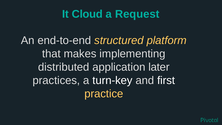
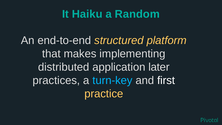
Cloud: Cloud -> Haiku (87, 14)
Request: Request -> Random (137, 14)
turn-key colour: white -> light blue (112, 80)
